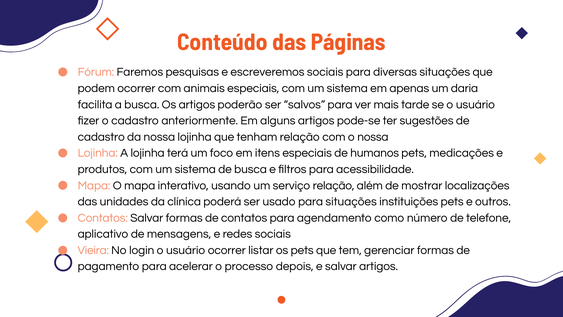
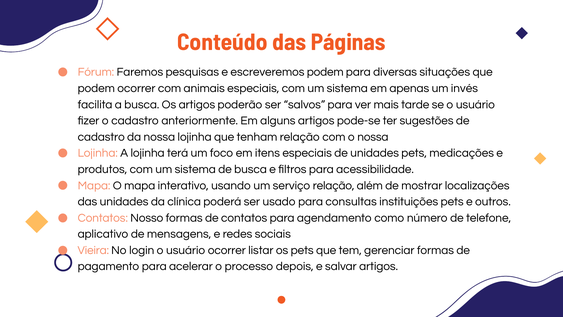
escreveremos sociais: sociais -> podem (325, 72)
daria: daria -> invés (464, 88)
de humanos: humanos -> unidades (375, 153)
para situações: situações -> consultas (351, 201)
Contatos Salvar: Salvar -> Nosso (147, 218)
